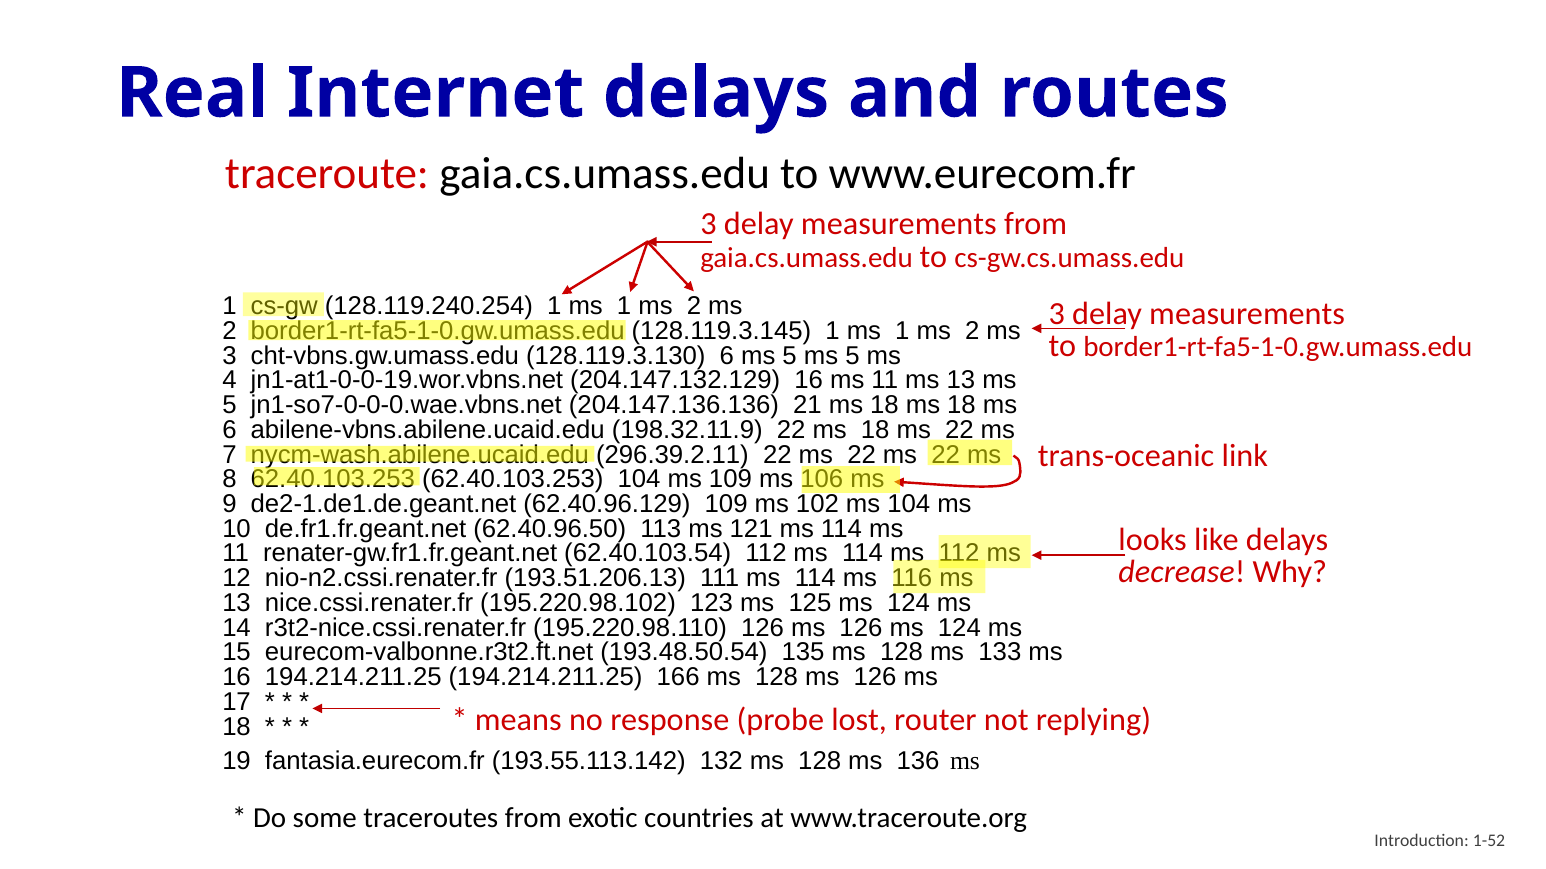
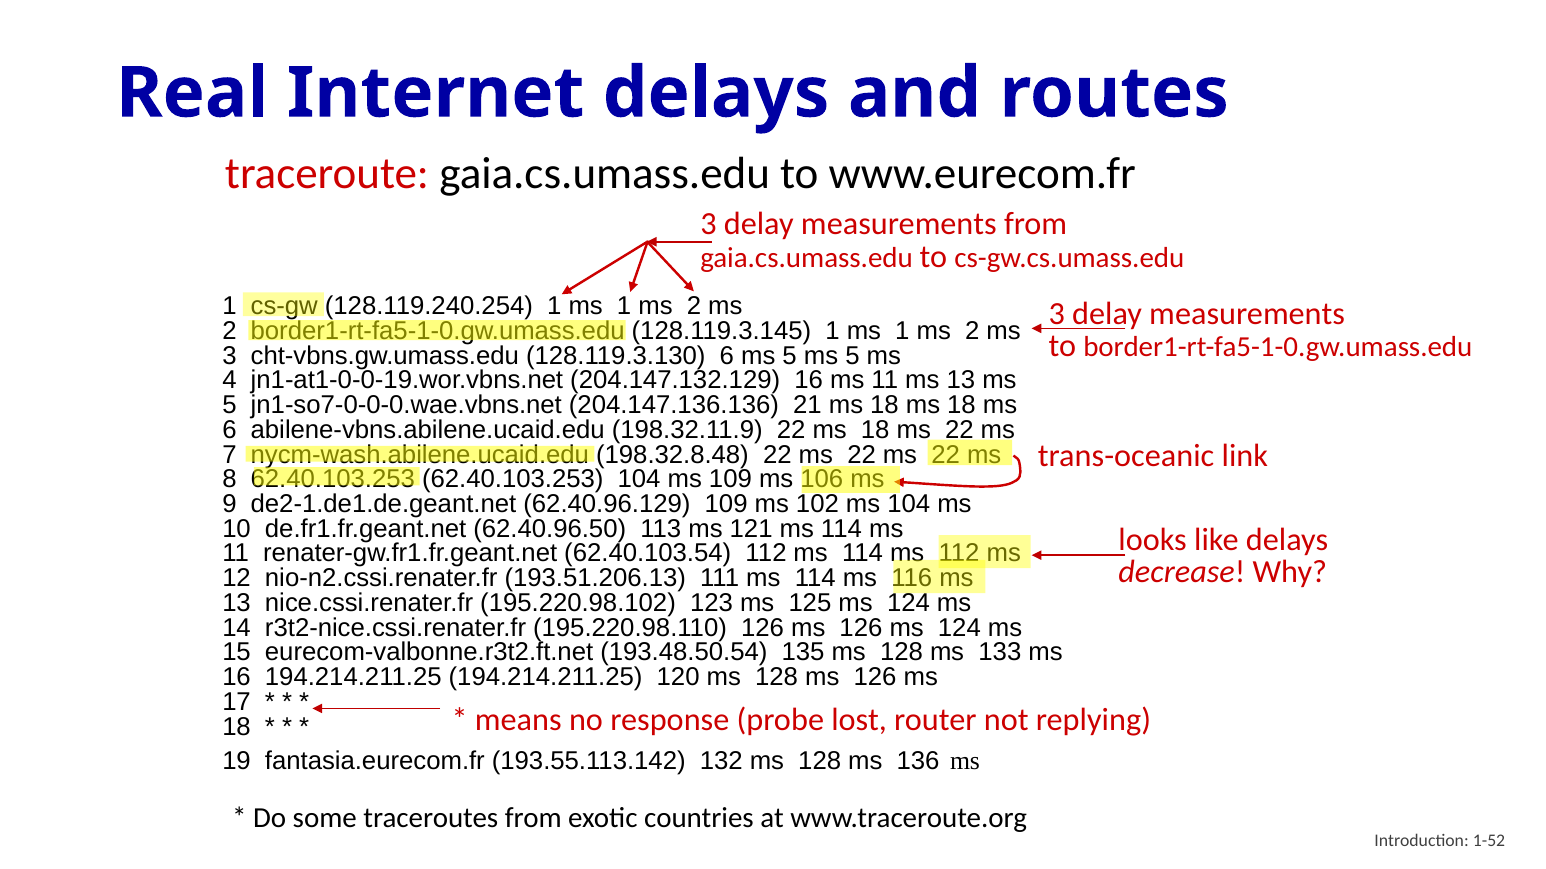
296.39.2.11: 296.39.2.11 -> 198.32.8.48 (672, 455)
166: 166 -> 120 (678, 678)
